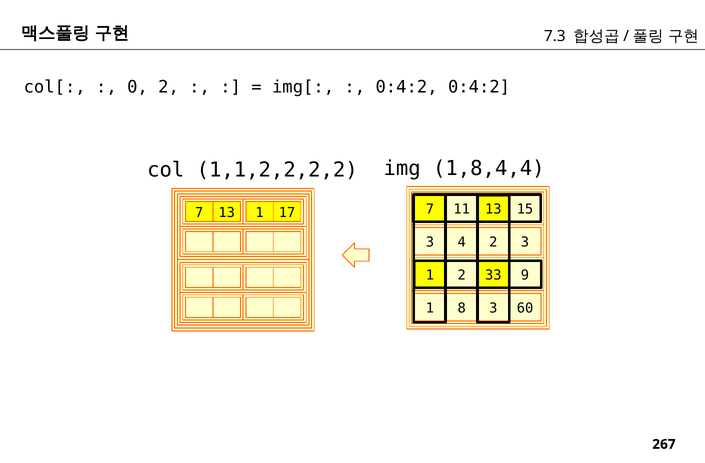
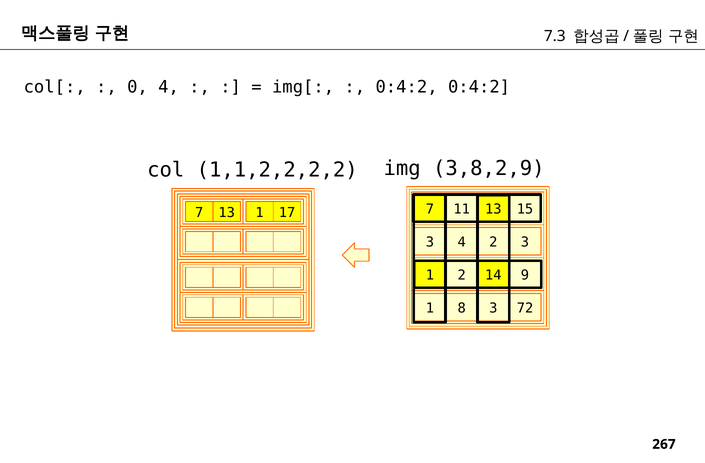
0 2: 2 -> 4 (169, 87)
1,8,4,4: 1,8,4,4 -> 3,8,2,9 (489, 169)
33: 33 -> 14 (493, 275)
60: 60 -> 72 (525, 308)
